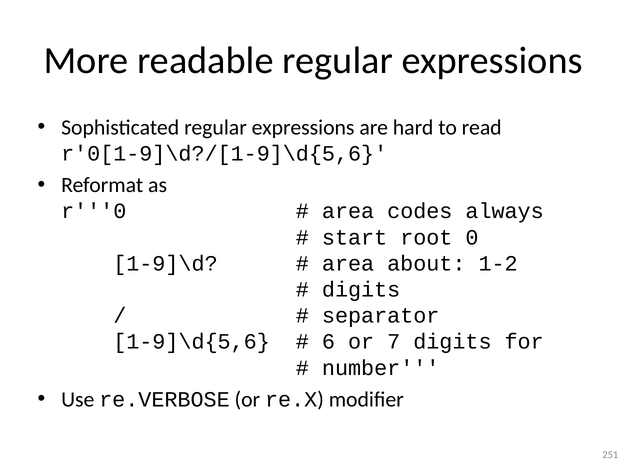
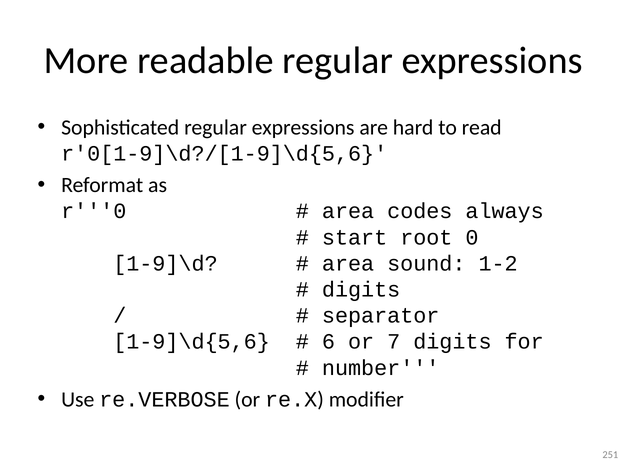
about: about -> sound (426, 264)
